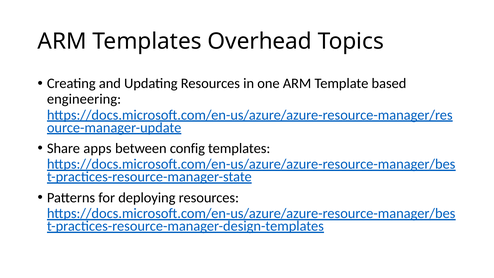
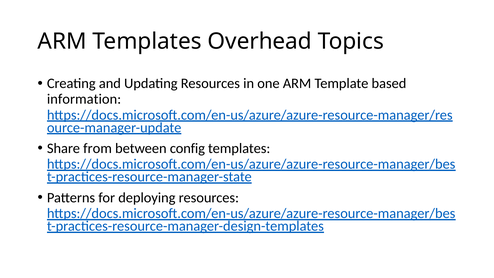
engineering: engineering -> information (84, 99)
apps: apps -> from (98, 148)
